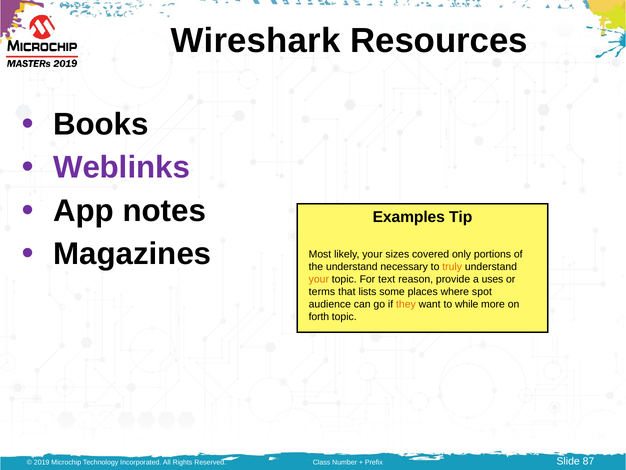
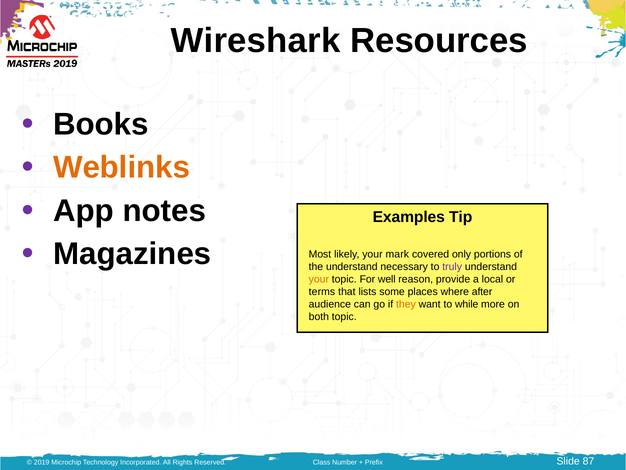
Weblinks colour: purple -> orange (122, 167)
sizes: sizes -> mark (397, 254)
truly colour: orange -> purple (452, 267)
text: text -> well (387, 279)
uses: uses -> local (492, 279)
spot: spot -> after (482, 292)
forth: forth -> both (319, 317)
